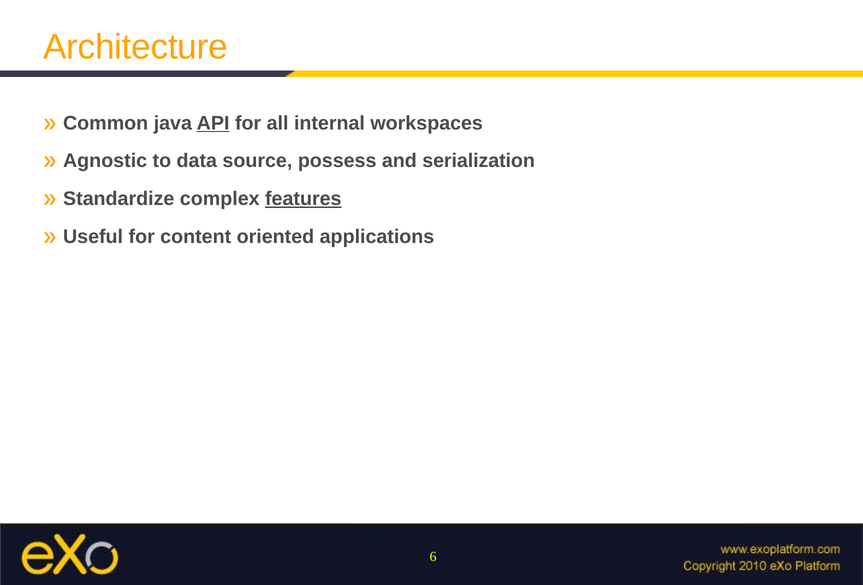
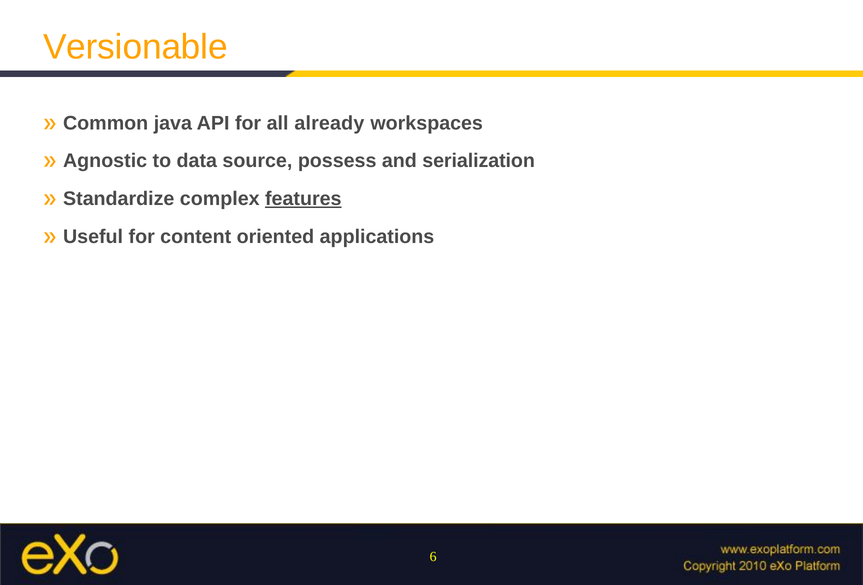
Architecture: Architecture -> Versionable (135, 47)
API underline: present -> none (213, 123)
internal: internal -> already (329, 123)
